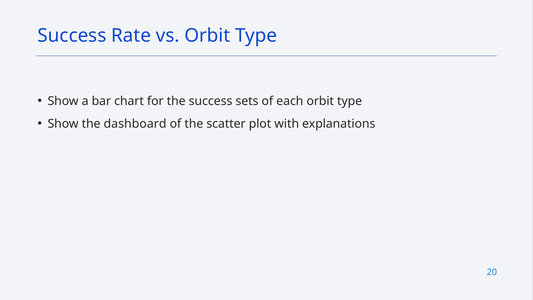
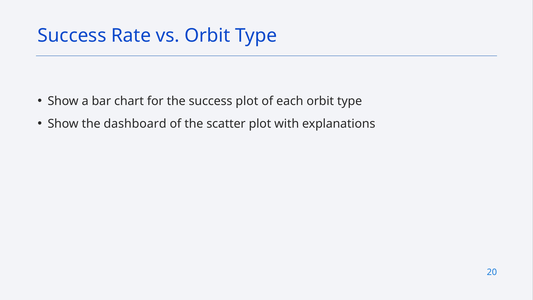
success sets: sets -> plot (247, 101)
